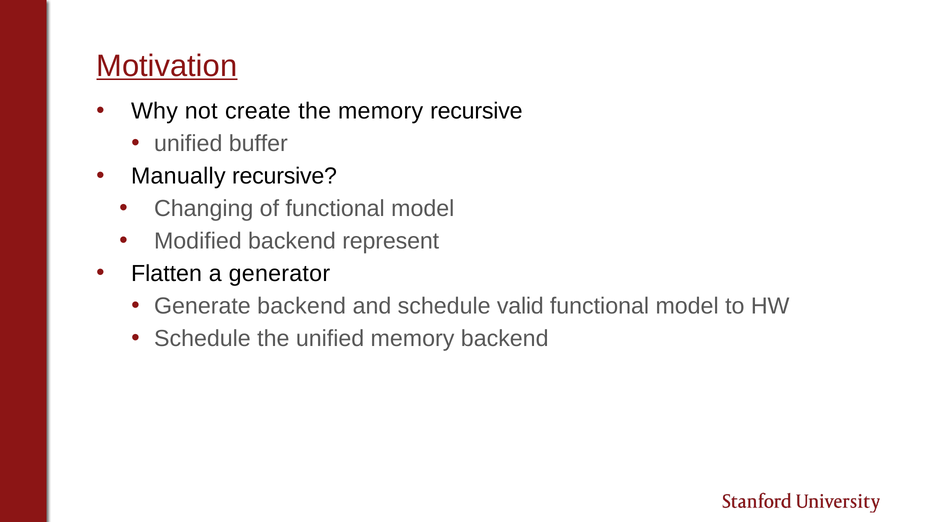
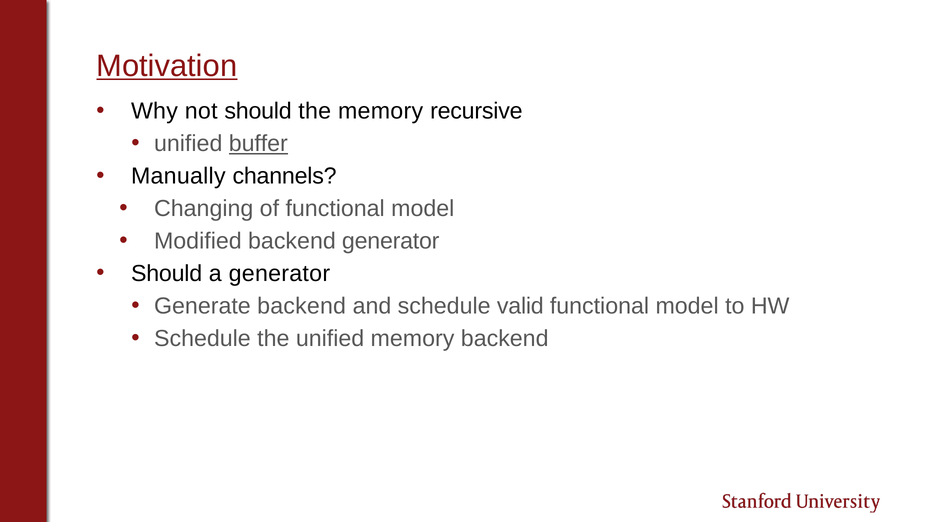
not create: create -> should (258, 111)
buffer underline: none -> present (258, 144)
Manually recursive: recursive -> channels (285, 176)
backend represent: represent -> generator (391, 241)
Flatten: Flatten -> Should (167, 274)
